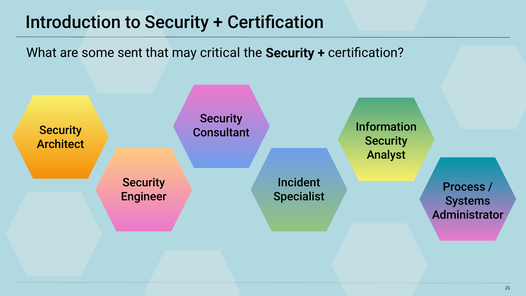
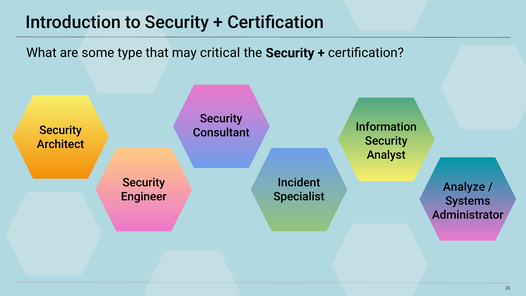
sent: sent -> type (130, 53)
Process: Process -> Analyze (464, 187)
